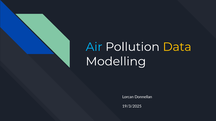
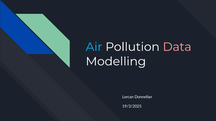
Data colour: yellow -> pink (177, 47)
